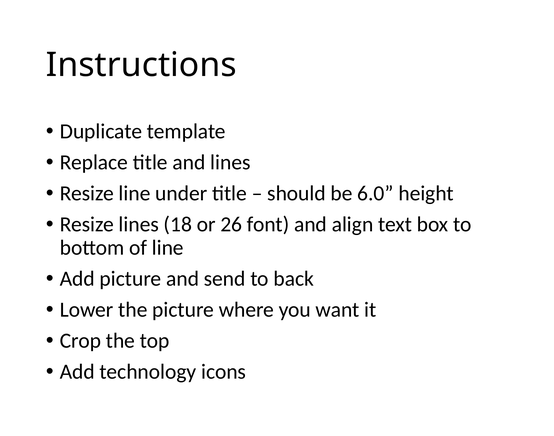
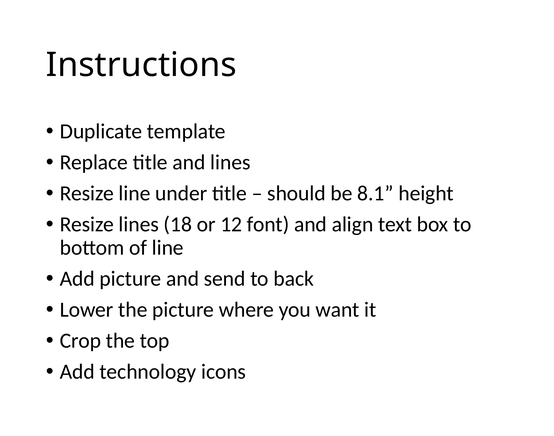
6.0: 6.0 -> 8.1 (375, 193)
26: 26 -> 12 (231, 224)
